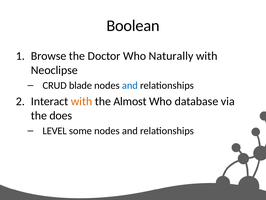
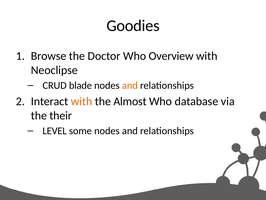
Boolean: Boolean -> Goodies (133, 26)
Naturally: Naturally -> Overview (171, 56)
and colour: blue -> orange (130, 85)
does: does -> their (61, 115)
